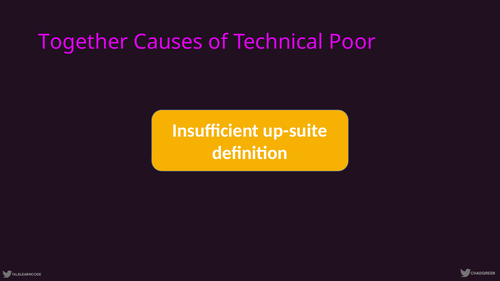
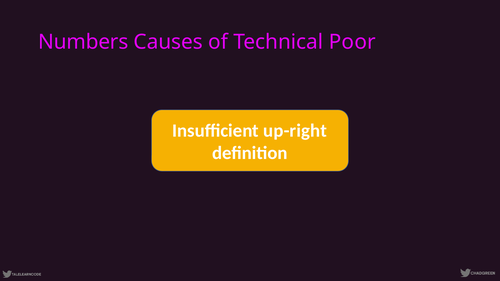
Together: Together -> Numbers (83, 42)
up-suite: up-suite -> up-right (295, 131)
